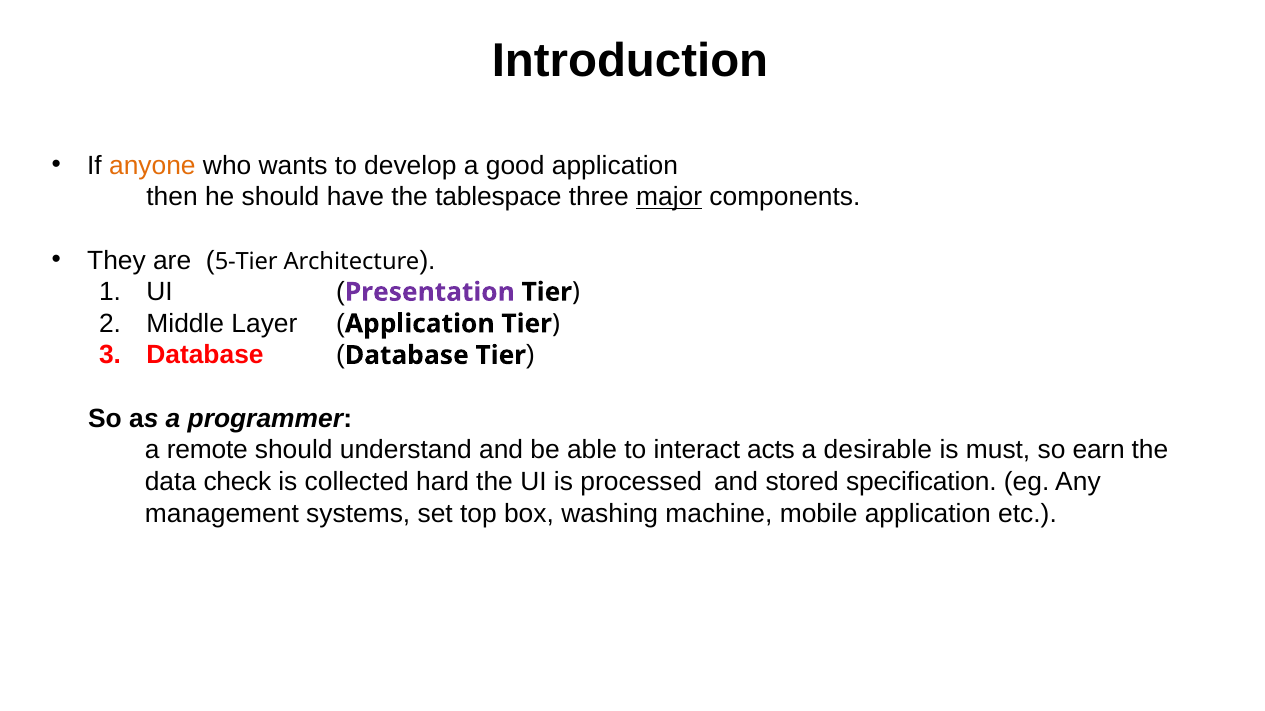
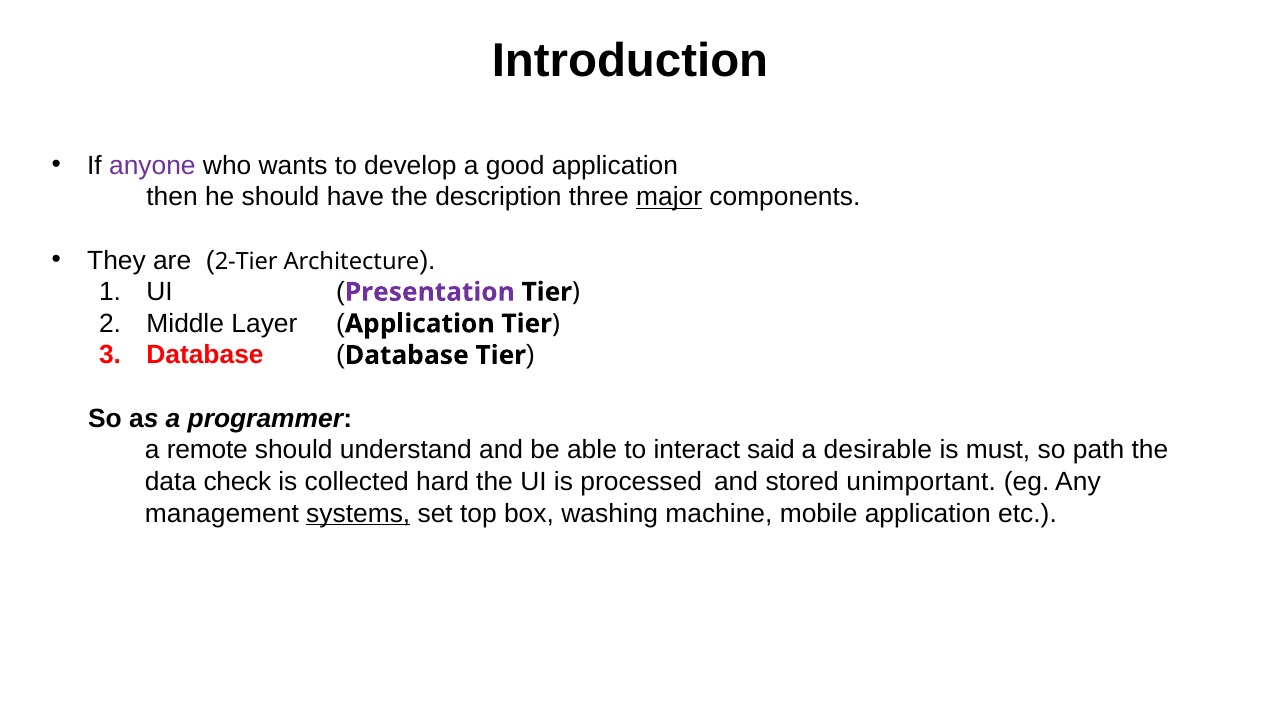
anyone colour: orange -> purple (152, 166)
tablespace: tablespace -> description (498, 197)
5-Tier: 5-Tier -> 2-Tier (246, 262)
acts: acts -> said (771, 450)
earn: earn -> path (1099, 450)
specification: specification -> unimportant (921, 482)
systems underline: none -> present (358, 514)
